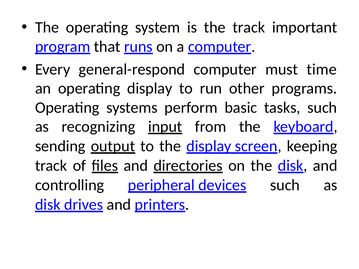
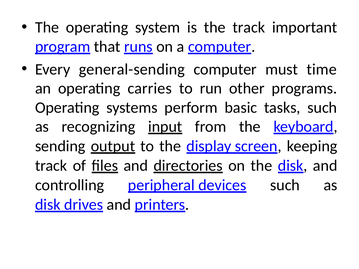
general-respond: general-respond -> general-sending (132, 69)
operating display: display -> carries (150, 88)
